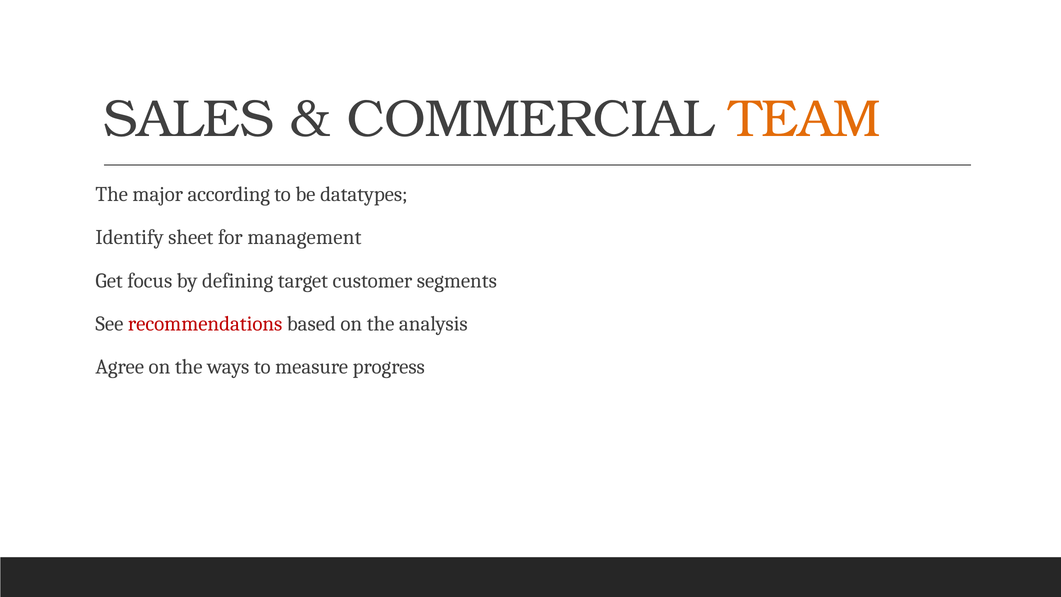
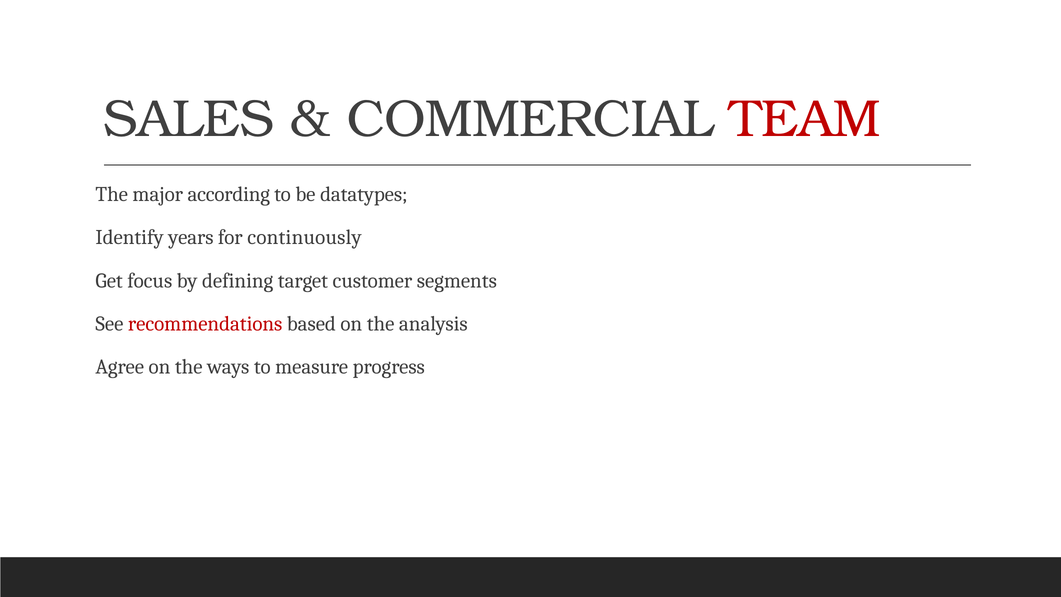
TEAM colour: orange -> red (805, 119)
sheet: sheet -> years (191, 237)
management: management -> continuously (304, 237)
